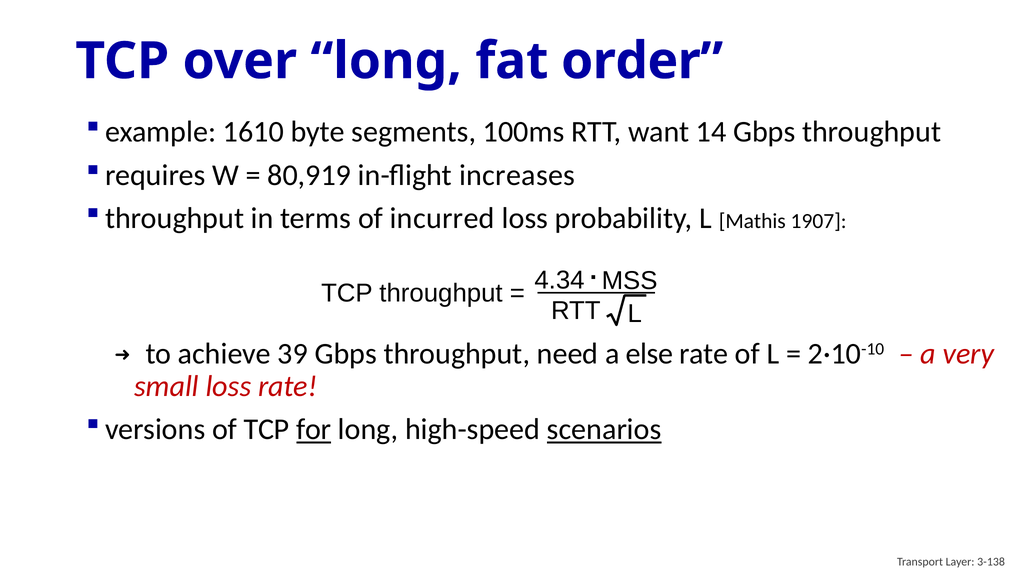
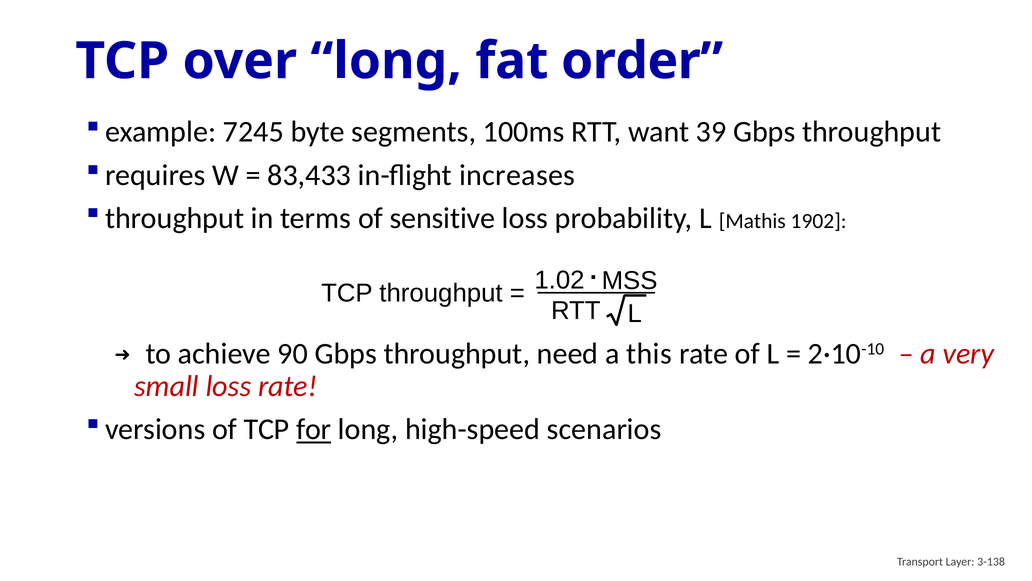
1610: 1610 -> 7245 (253, 132)
14: 14 -> 39 (711, 132)
80,919: 80,919 -> 83,433 (309, 175)
incurred: incurred -> sensitive (442, 218)
1907: 1907 -> 1902 (819, 221)
4.34: 4.34 -> 1.02 (559, 280)
39: 39 -> 90 (293, 353)
else: else -> this (649, 353)
scenarios underline: present -> none (604, 429)
